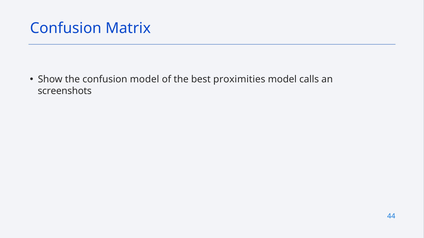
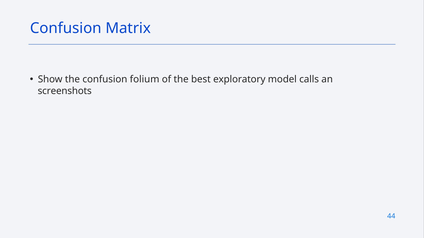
confusion model: model -> folium (145, 80)
proximities: proximities -> exploratory (239, 80)
